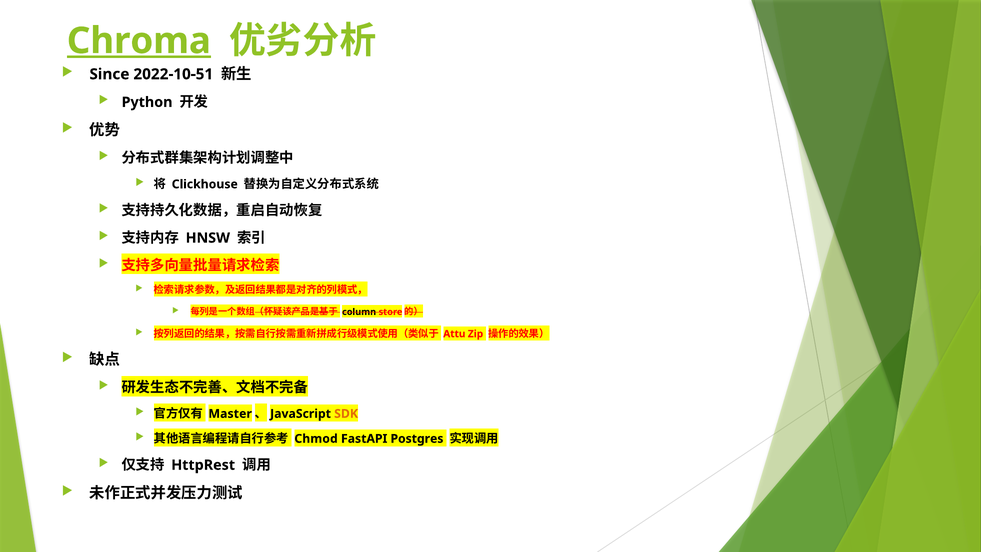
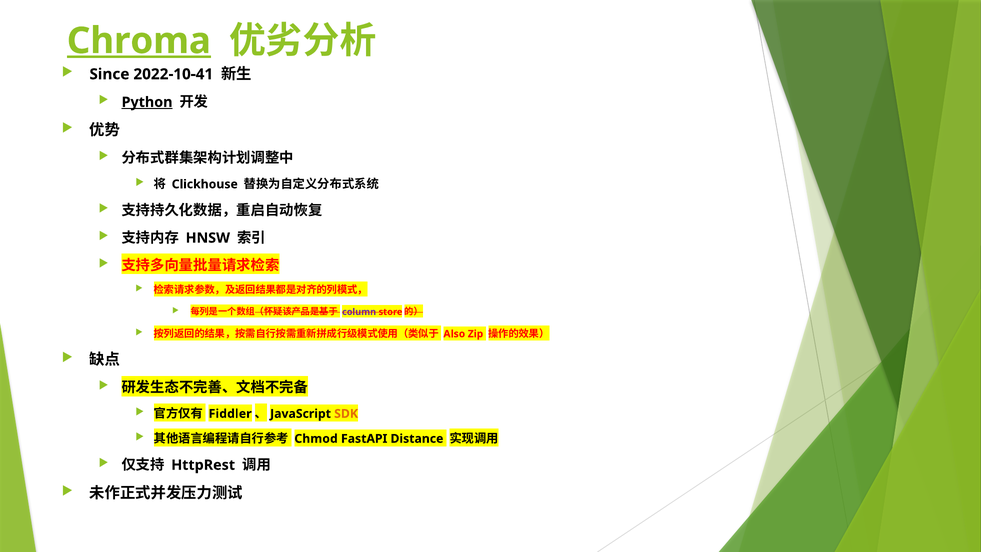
2022-10-51: 2022-10-51 -> 2022-10-41 (173, 74)
Python underline: none -> present (147, 102)
column colour: black -> purple (359, 312)
Attu: Attu -> Also (454, 334)
Master: Master -> Fiddler (230, 414)
Postgres: Postgres -> Distance (417, 439)
